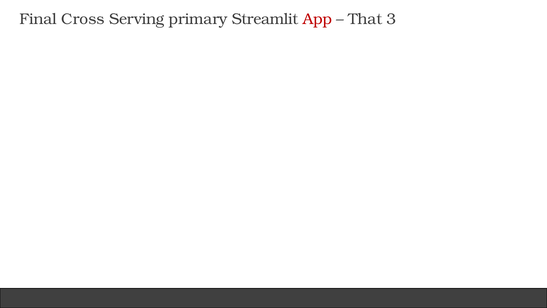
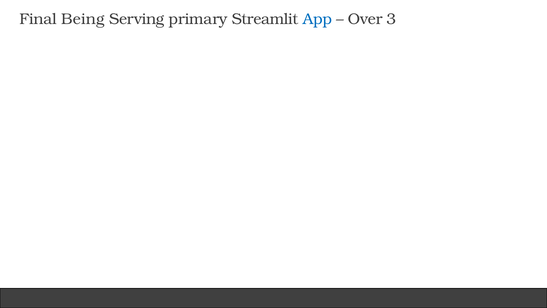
Cross: Cross -> Being (83, 19)
App colour: red -> blue (317, 19)
That: That -> Over (365, 19)
